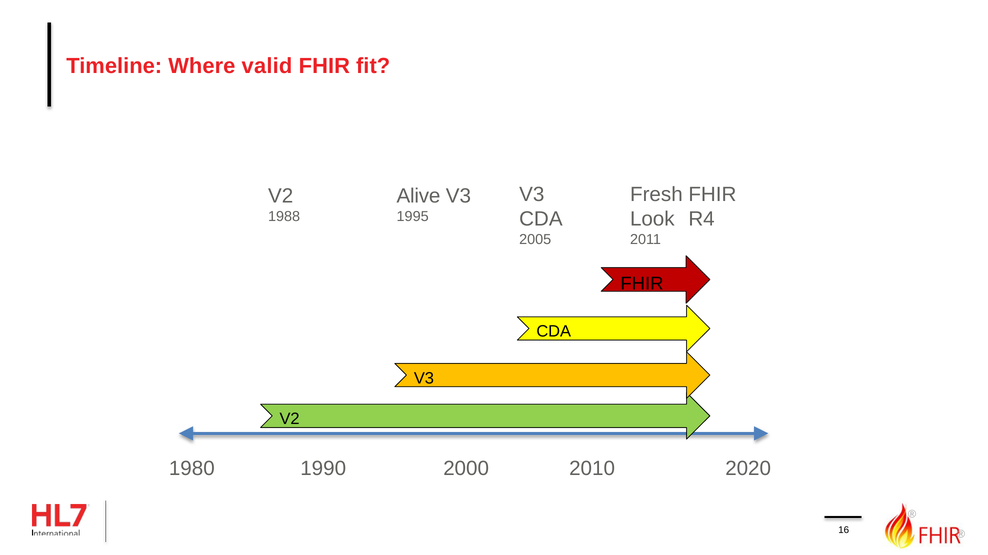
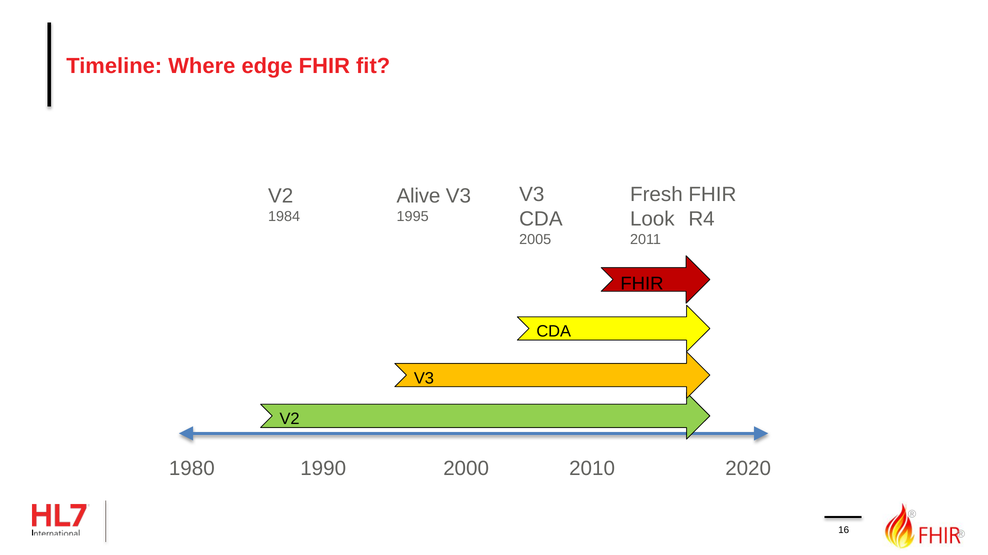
valid: valid -> edge (267, 66)
1988: 1988 -> 1984 (284, 217)
